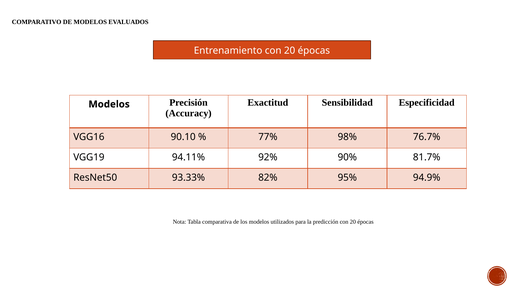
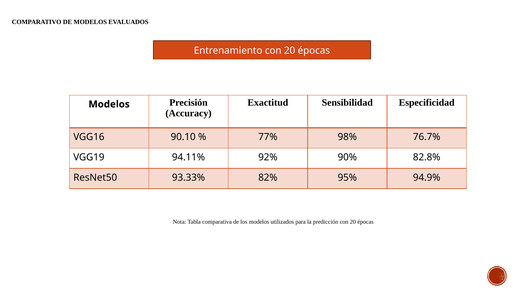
81.7%: 81.7% -> 82.8% (427, 157)
